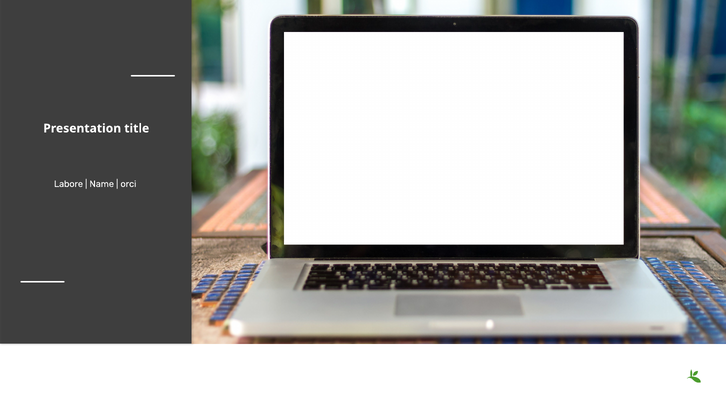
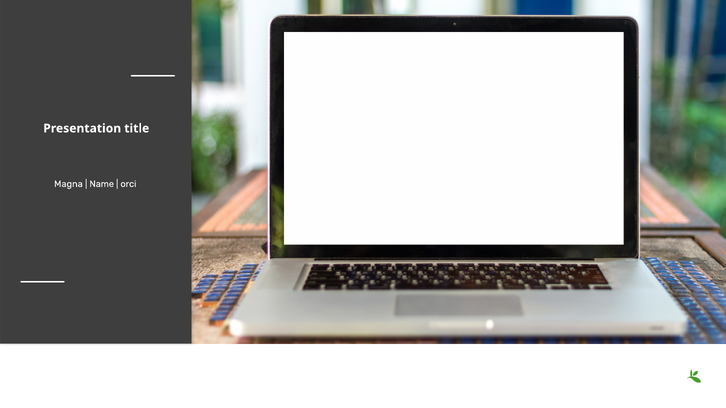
Labore: Labore -> Magna (68, 184)
